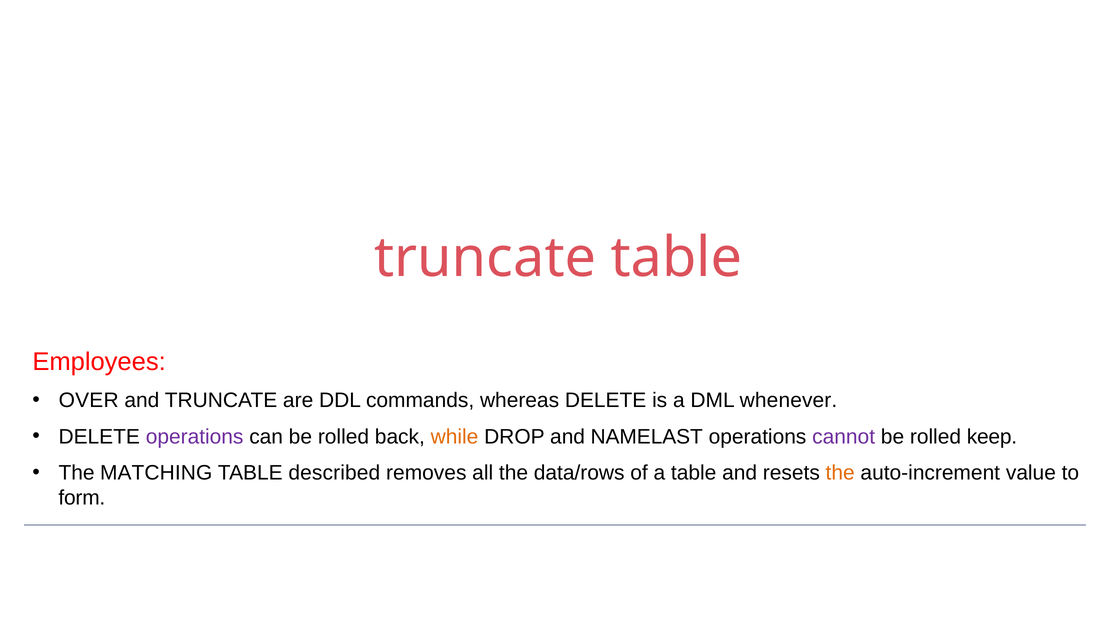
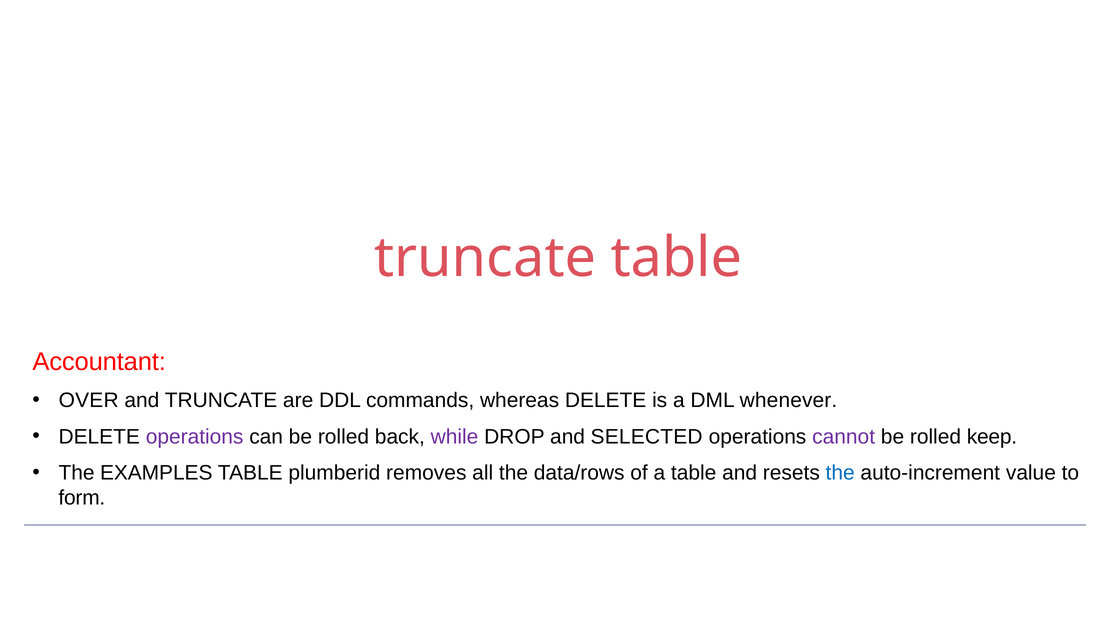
Employees: Employees -> Accountant (99, 362)
while colour: orange -> purple (455, 437)
NAMELAST: NAMELAST -> SELECTED (647, 437)
MATCHING: MATCHING -> EXAMPLES (156, 473)
described: described -> plumberid (334, 473)
the colour: orange -> blue (840, 473)
